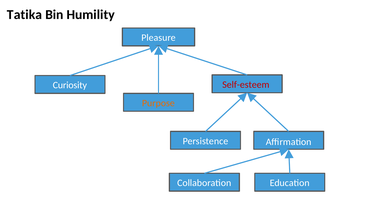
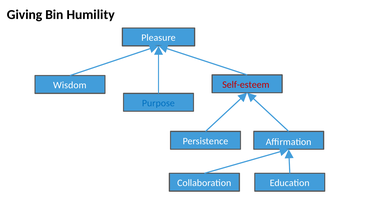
Tatika: Tatika -> Giving (25, 15)
Curiosity: Curiosity -> Wisdom (70, 85)
Purpose colour: orange -> blue (158, 103)
